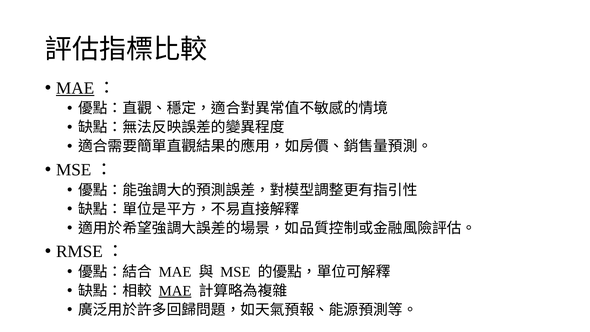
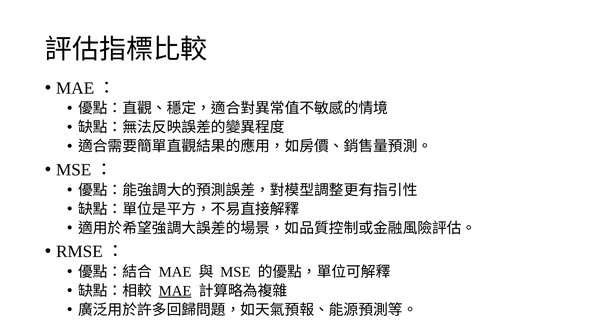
MAE underline: present -> none (75, 88)
